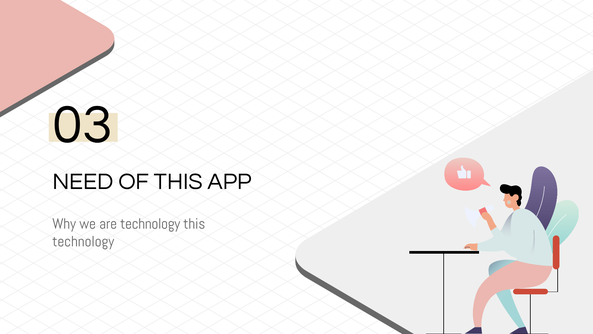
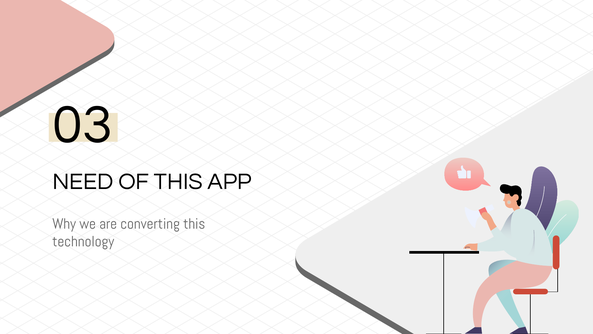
are technology: technology -> converting (150, 224)
